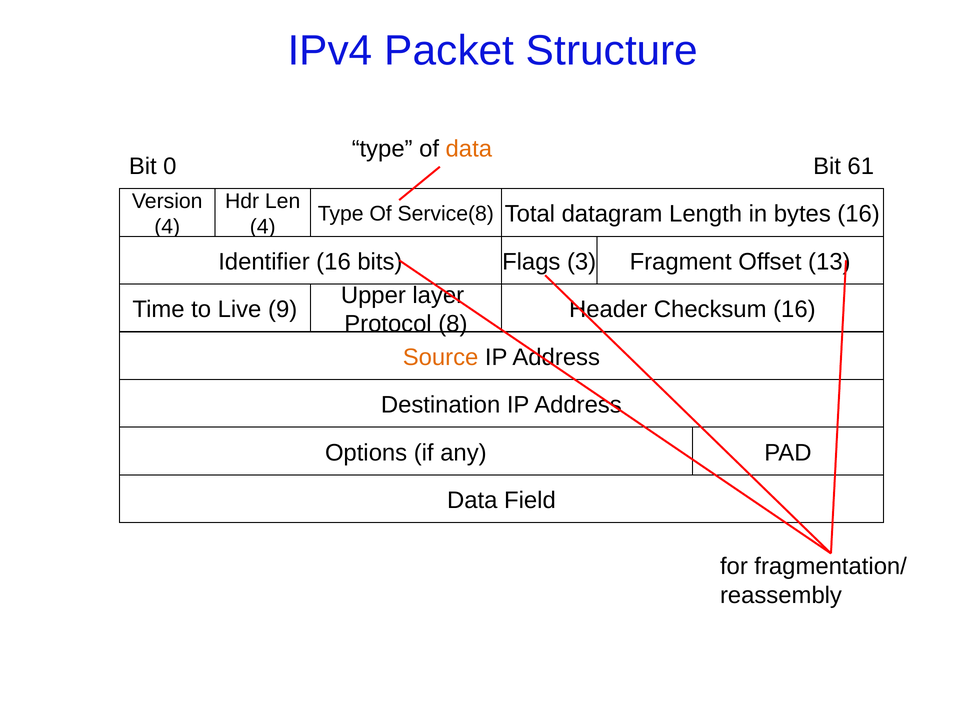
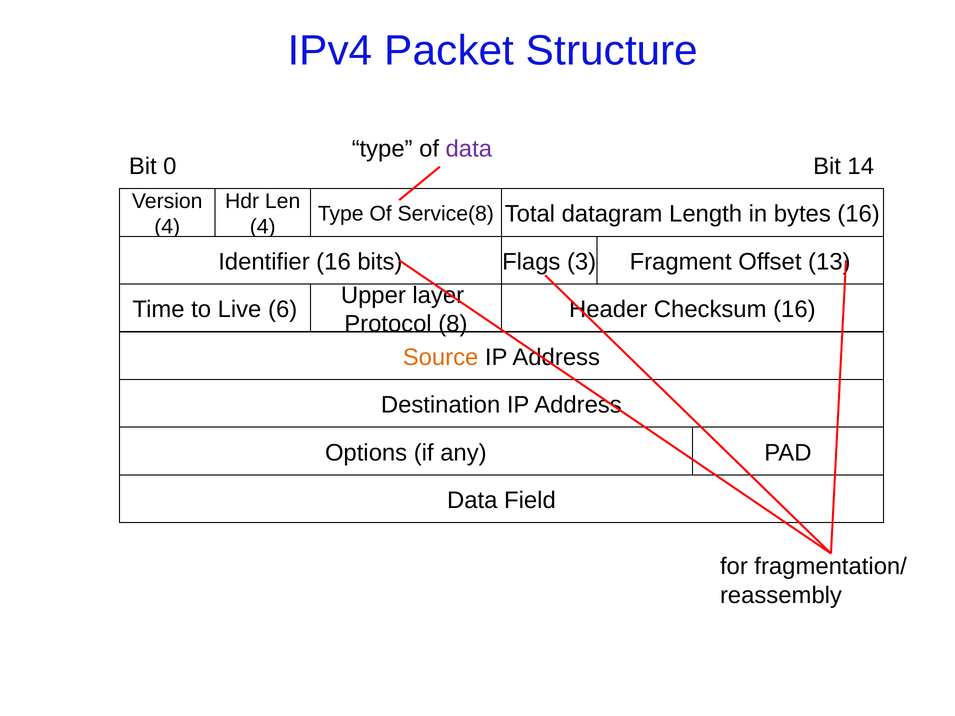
data colour: orange -> purple (469, 149)
61: 61 -> 14 (861, 166)
9: 9 -> 6 (283, 310)
